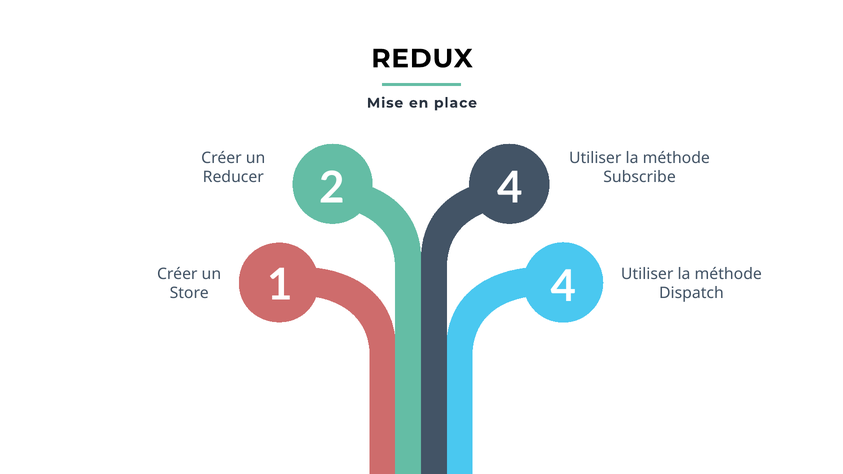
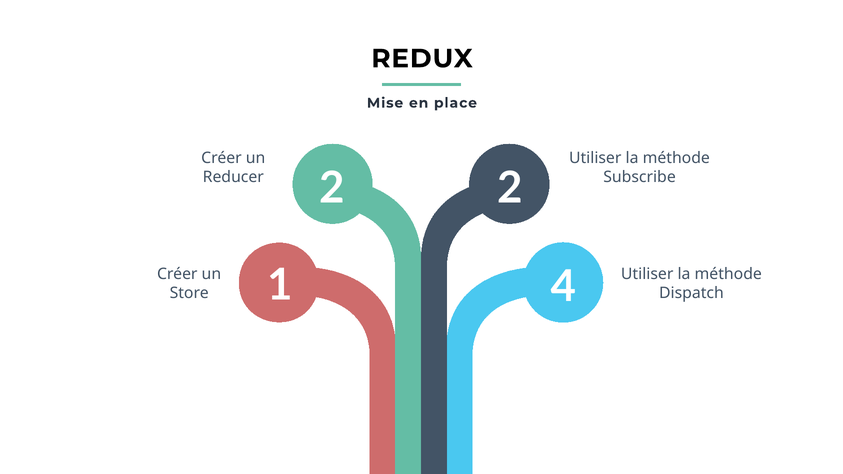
2 4: 4 -> 2 (510, 188)
